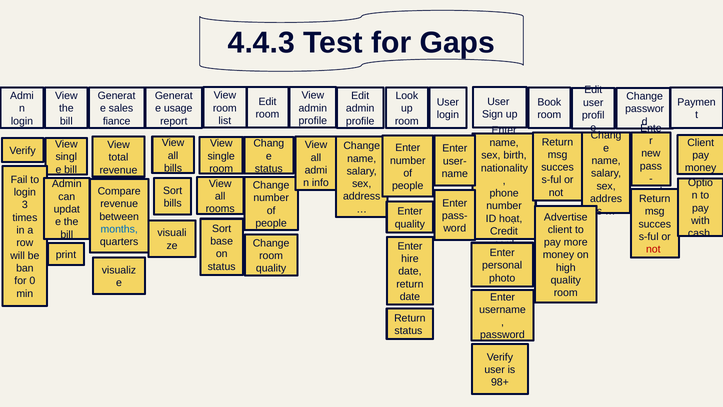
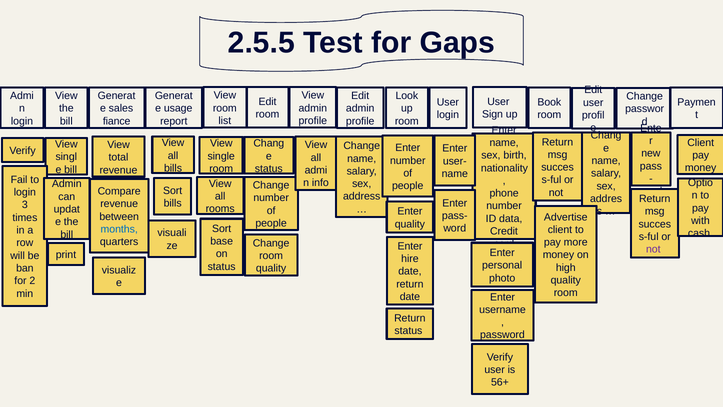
4.4.3: 4.4.3 -> 2.5.5 (261, 43)
hoạt: hoạt -> data (511, 218)
not colour: red -> purple (653, 249)
0: 0 -> 2 (32, 281)
98+: 98+ -> 56+ (500, 382)
